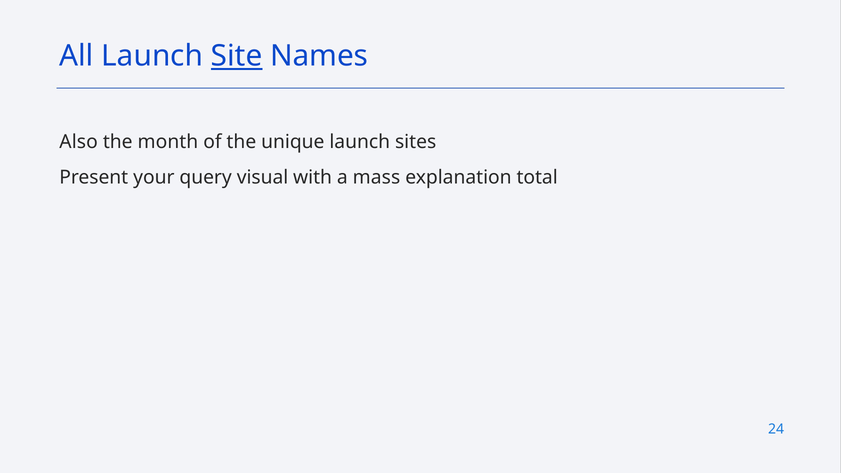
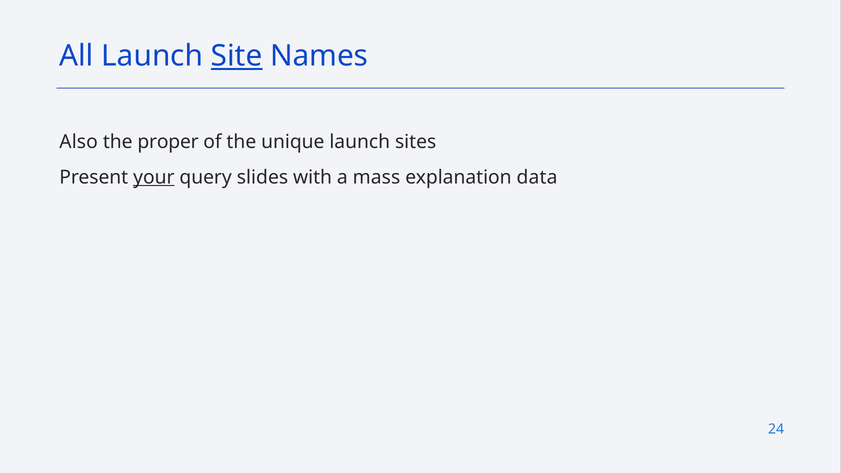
month: month -> proper (168, 142)
your underline: none -> present (154, 177)
visual: visual -> slides (262, 177)
total: total -> data (537, 177)
